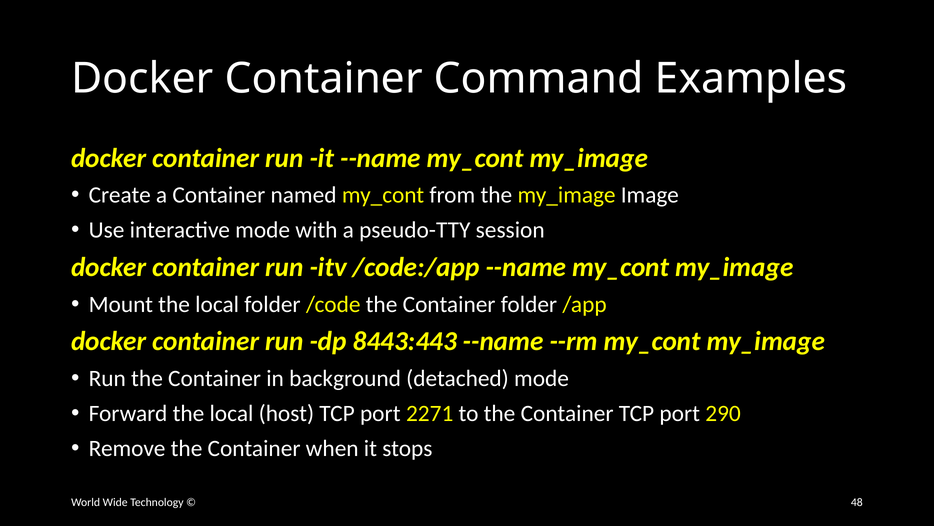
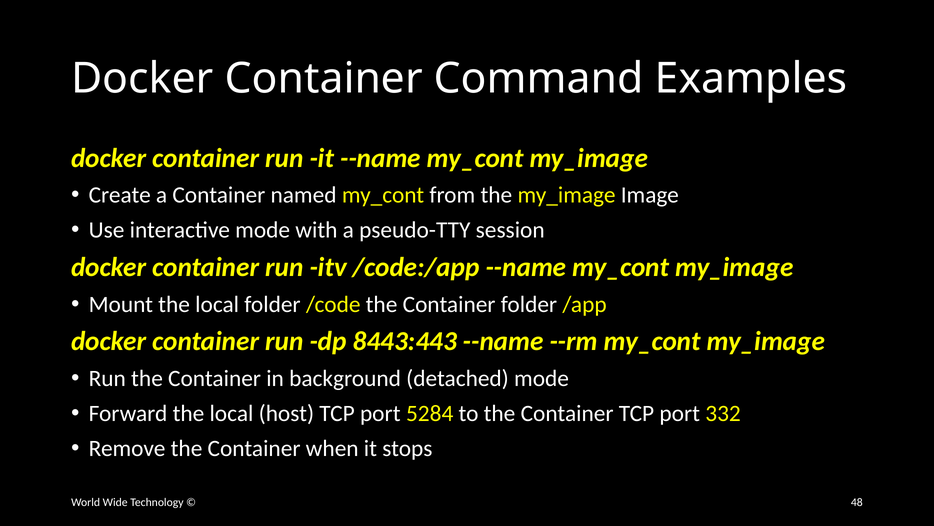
2271: 2271 -> 5284 (430, 413)
290: 290 -> 332 (723, 413)
